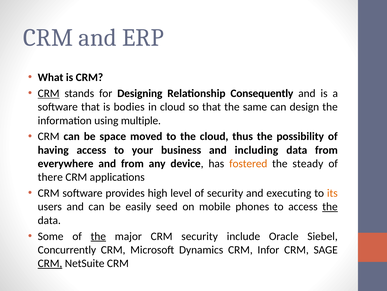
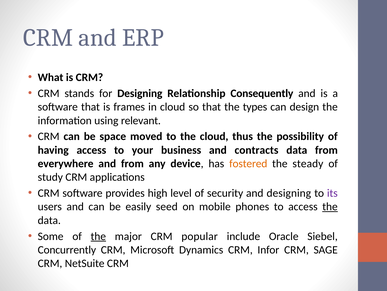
CRM underline: present -> none (49, 93)
bodies: bodies -> frames (129, 107)
same: same -> types (255, 107)
multiple: multiple -> relevant (141, 120)
including: including -> contracts (257, 150)
there: there -> study (50, 177)
and executing: executing -> designing (289, 193)
its colour: orange -> purple (332, 193)
CRM security: security -> popular (200, 236)
CRM underline: present -> none (50, 263)
